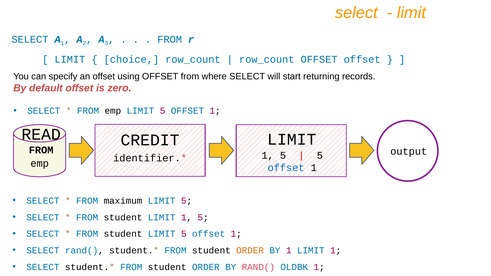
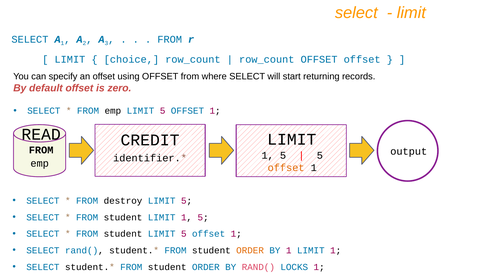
offset colour: blue -> orange (286, 168)
maximum: maximum -> destroy (123, 201)
OLDBK: OLDBK -> LOCKS (294, 267)
